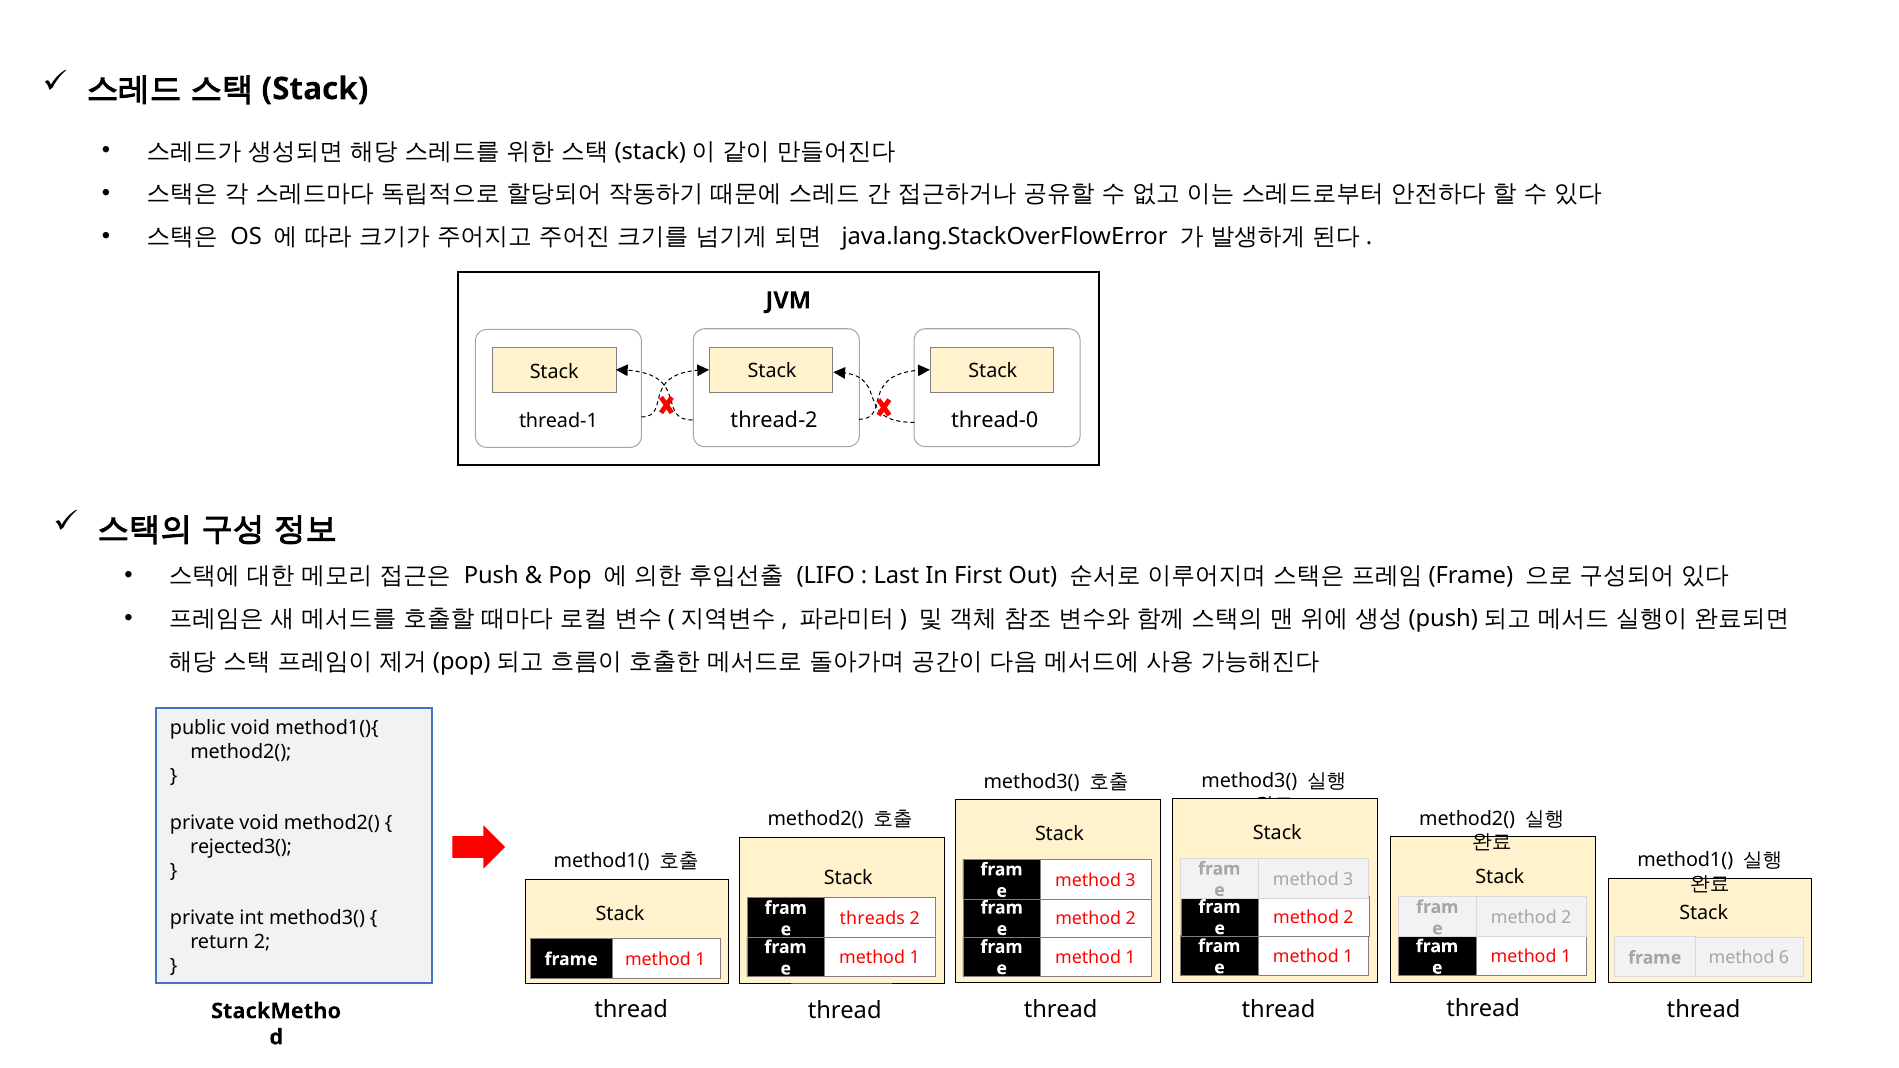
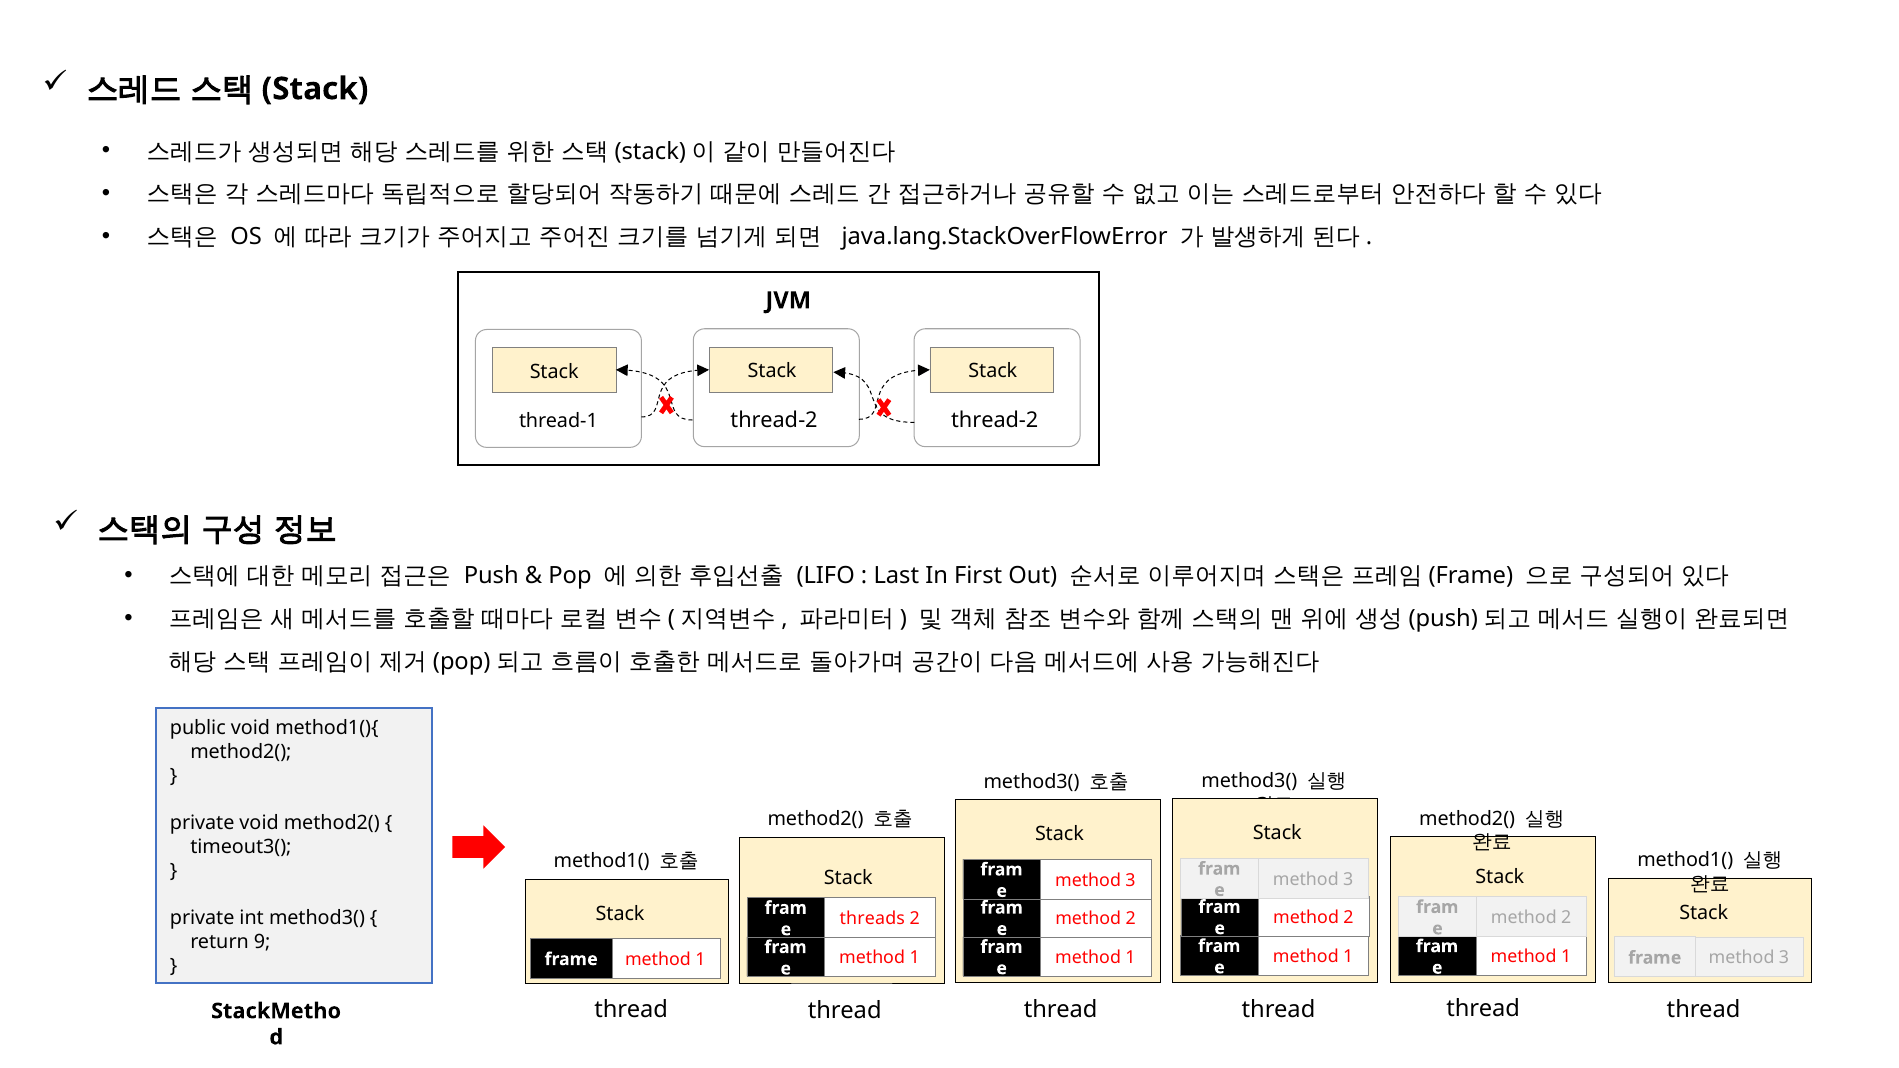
thread-0: thread-0 -> thread-2 (995, 421)
rejected3(: rejected3( -> timeout3( (241, 847)
return 2: 2 -> 9 (262, 942)
6: 6 -> 3 (1784, 958)
